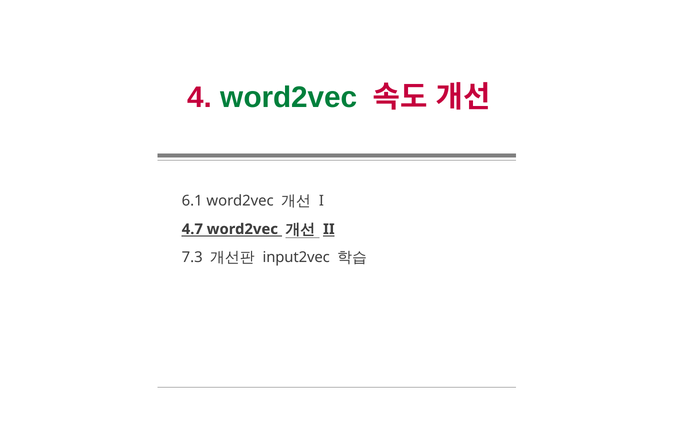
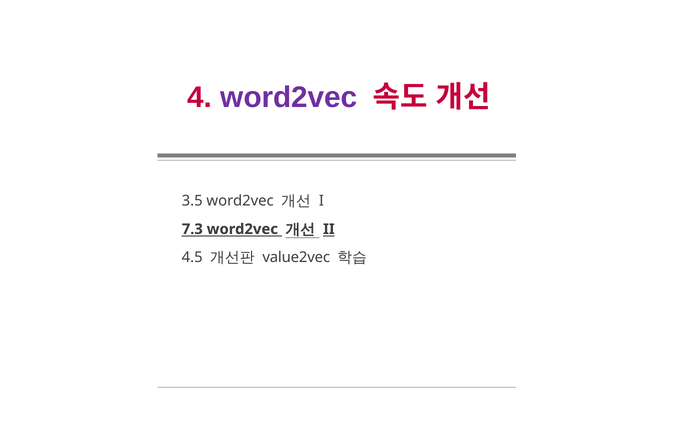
word2vec colour: green -> purple (289, 98)
6.1: 6.1 -> 3.5 (192, 201)
4.7: 4.7 -> 7.3 (192, 229)
7.3: 7.3 -> 4.5 (192, 258)
input2vec: input2vec -> value2vec (296, 258)
